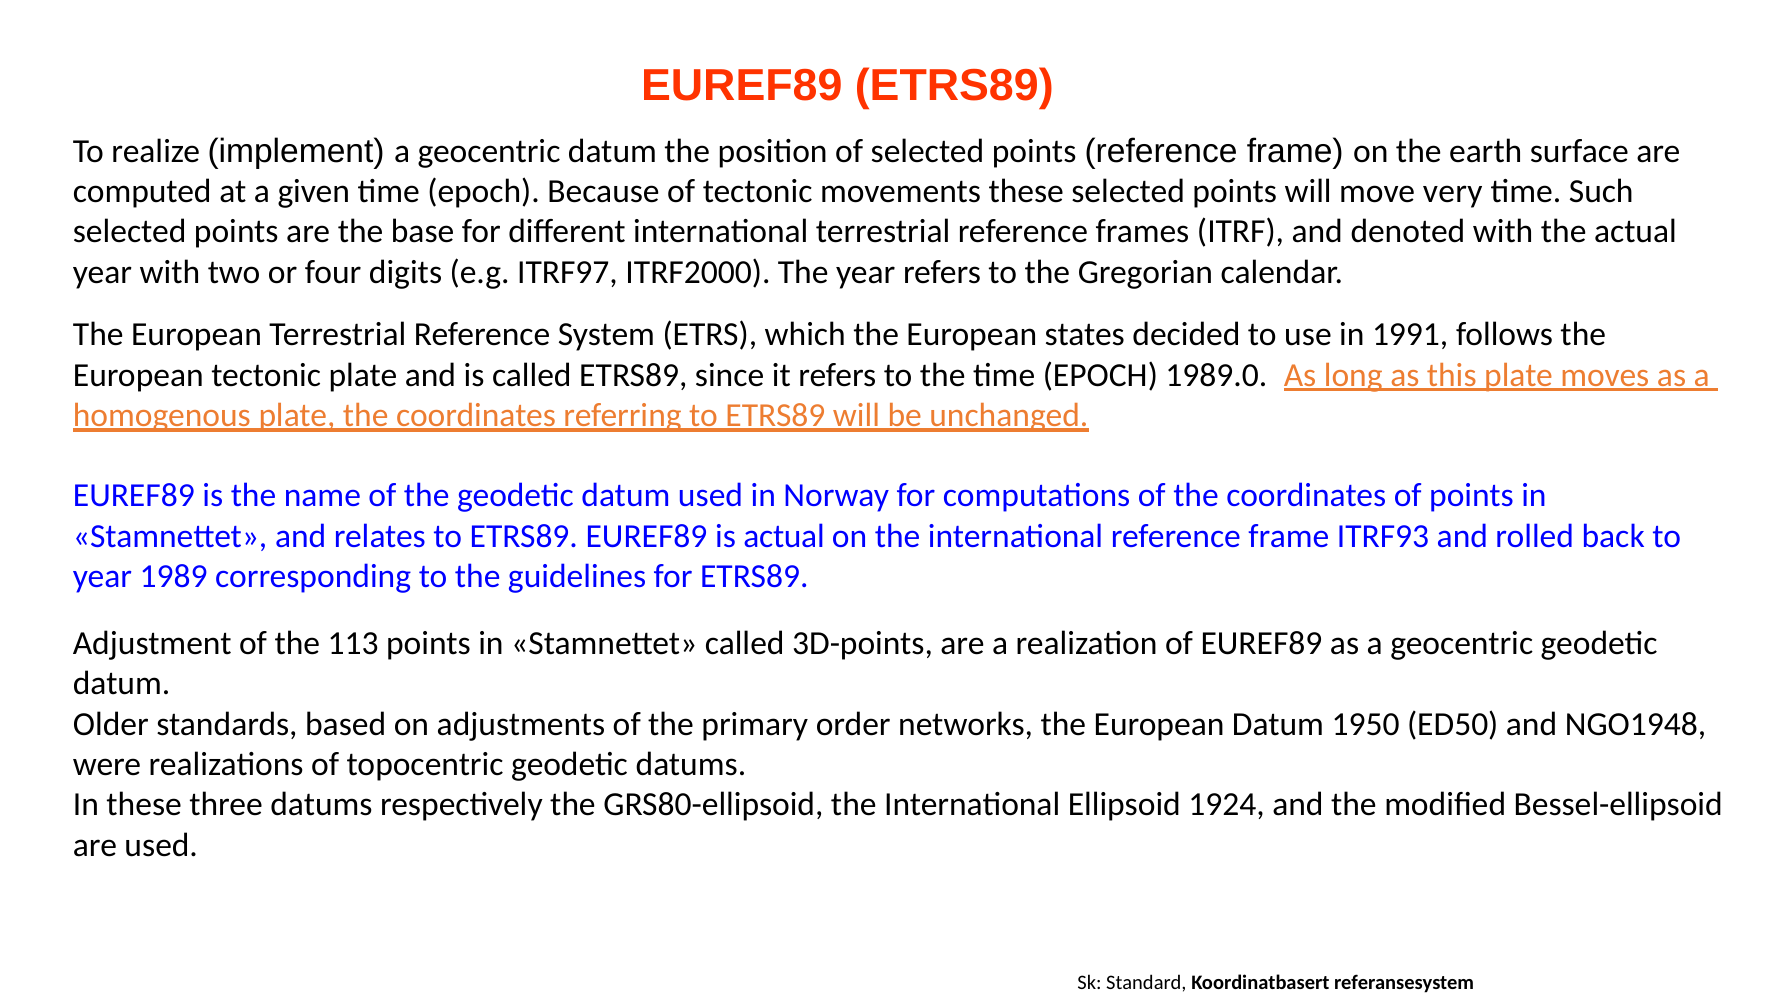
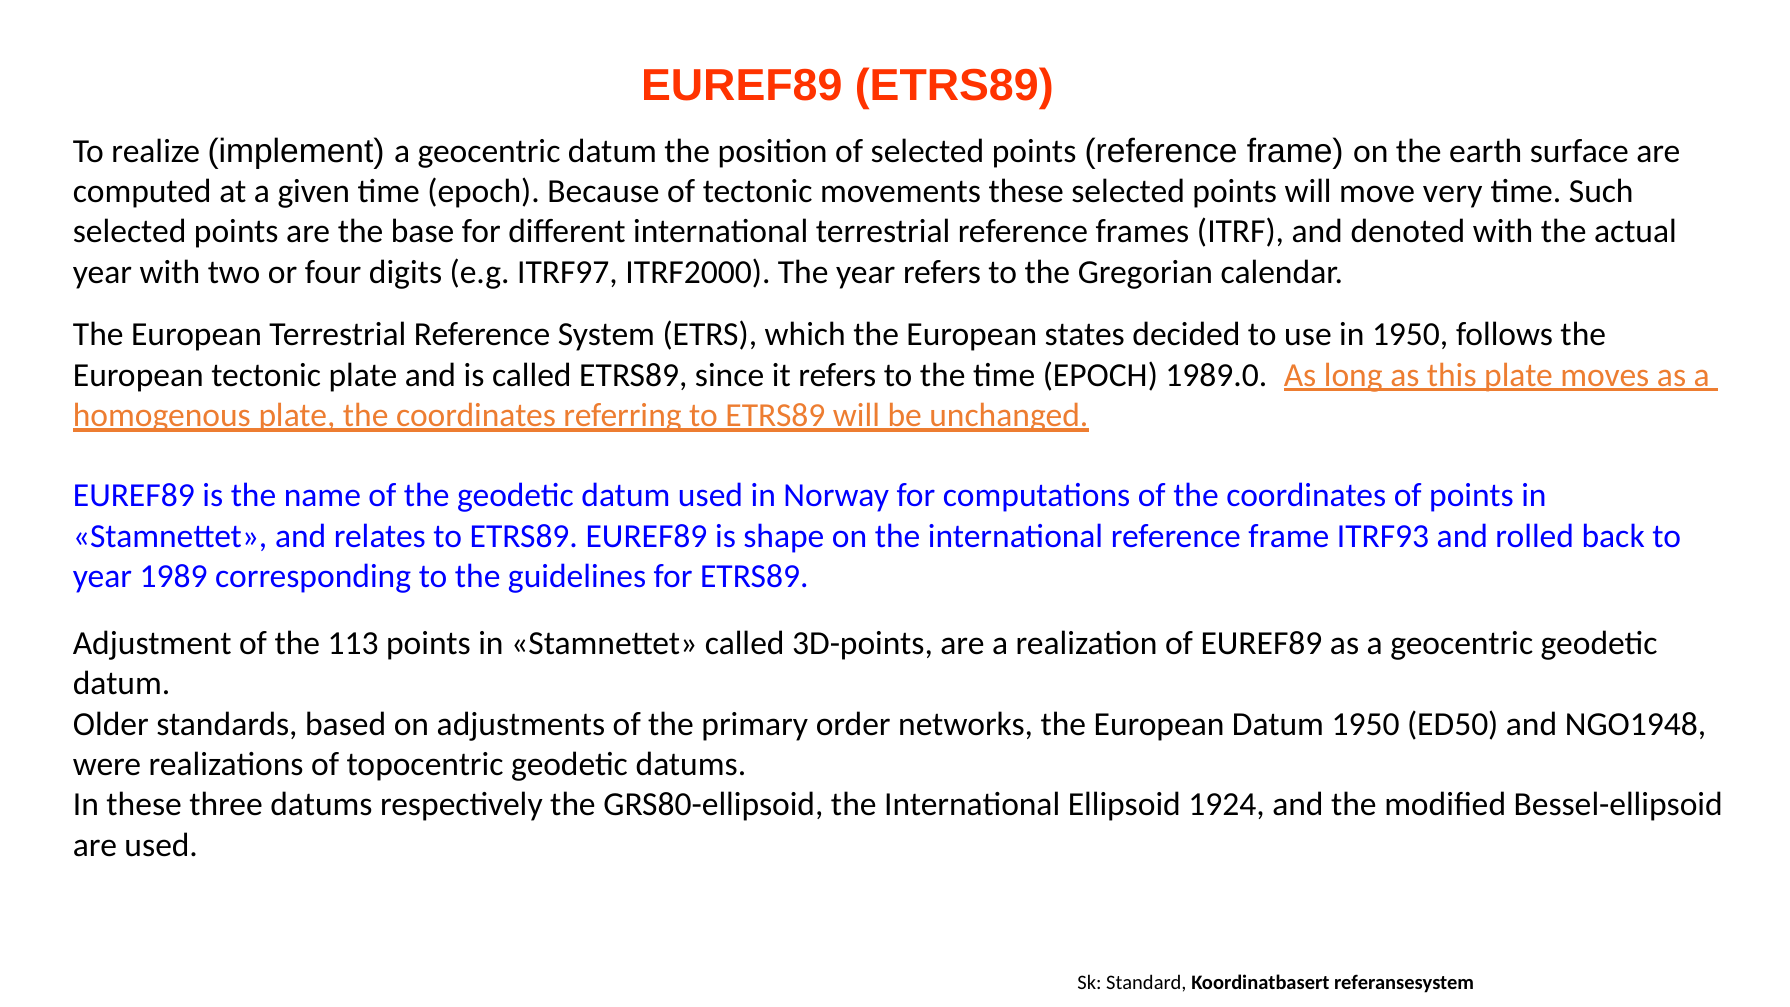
in 1991: 1991 -> 1950 (1410, 335)
is actual: actual -> shape (784, 536)
